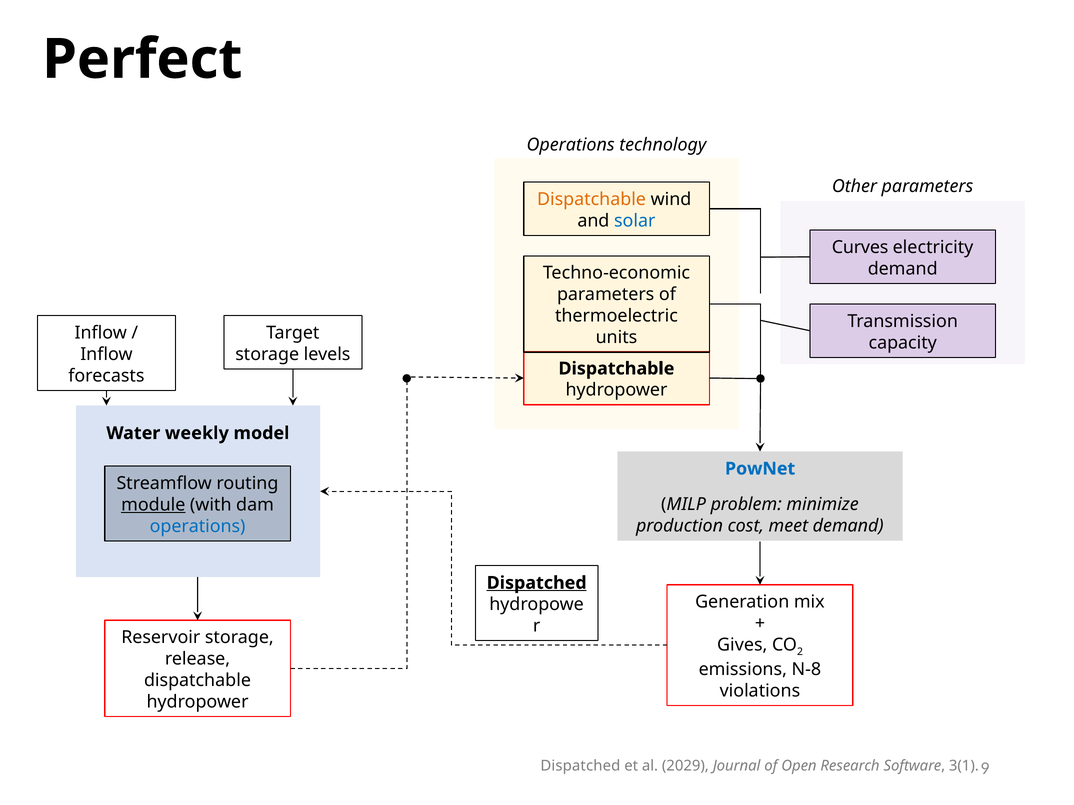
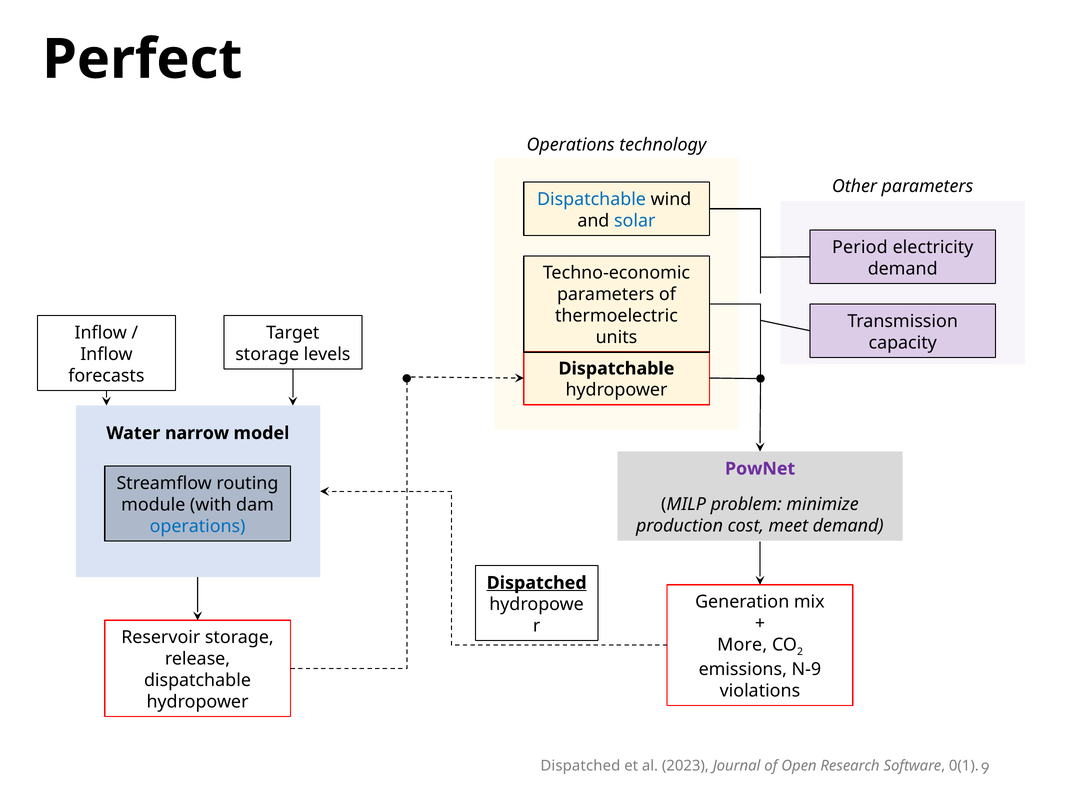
Dispatchable colour: orange -> blue (591, 199)
Curves: Curves -> Period (860, 248)
weekly: weekly -> narrow (197, 433)
PowNet colour: blue -> purple (760, 469)
module underline: present -> none (153, 505)
Gives: Gives -> More (742, 645)
N-8: N-8 -> N-9 (806, 670)
2029: 2029 -> 2023 (685, 766)
3(1: 3(1 -> 0(1 (964, 766)
